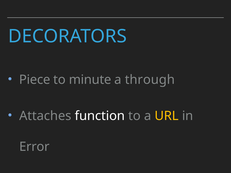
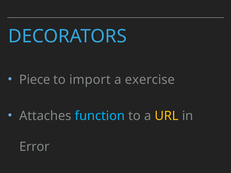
minute: minute -> import (90, 80)
through: through -> exercise (150, 80)
function colour: white -> light blue (100, 116)
